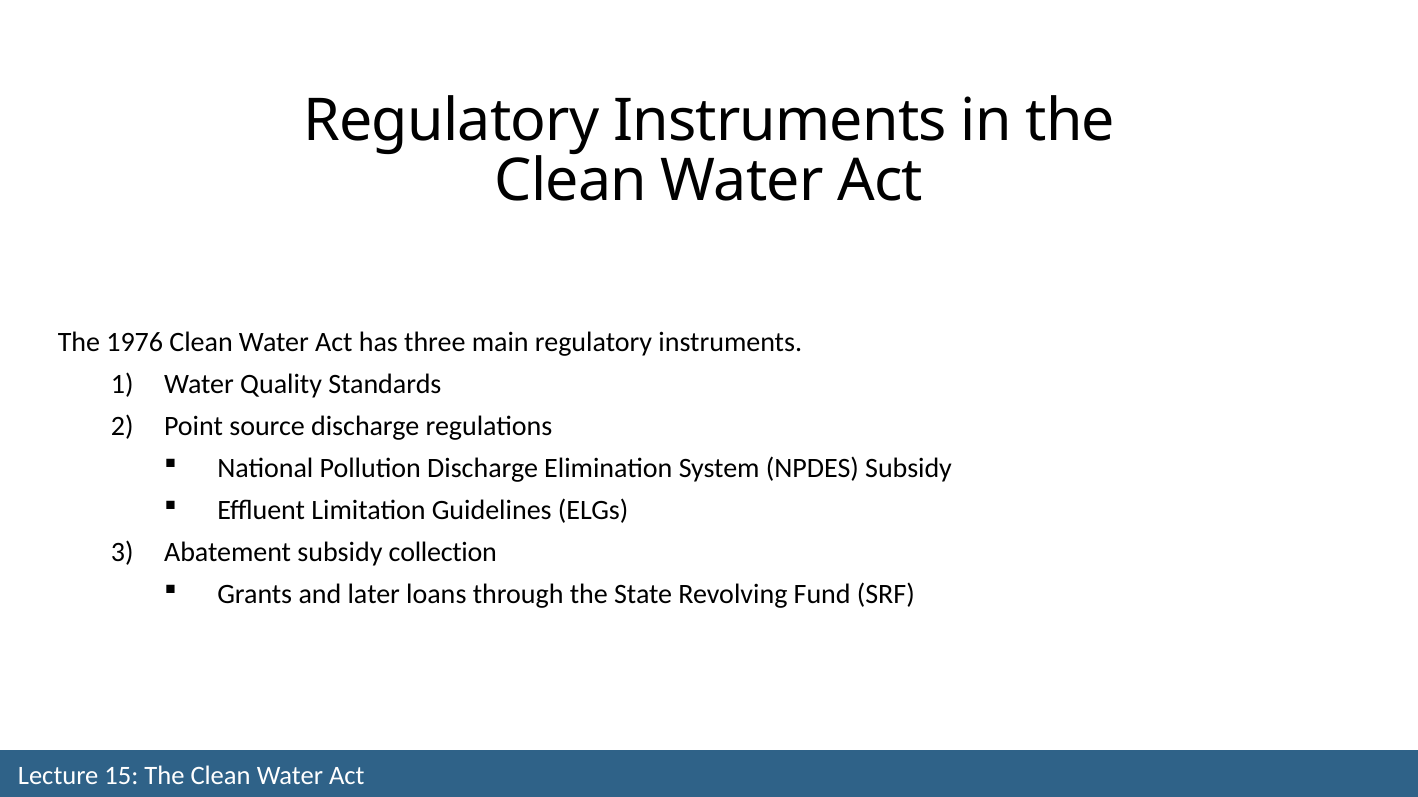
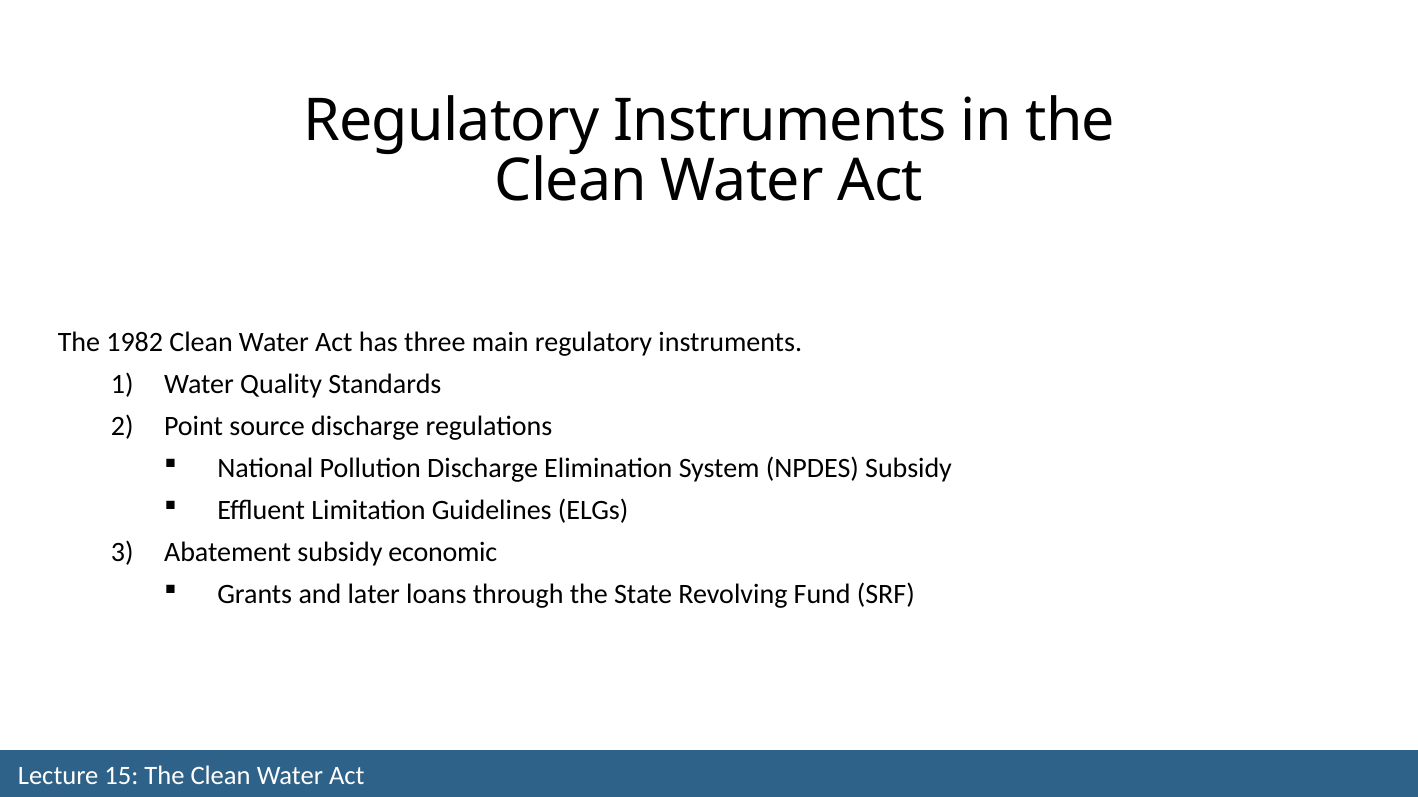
1976: 1976 -> 1982 (135, 342)
collection: collection -> economic (443, 553)
